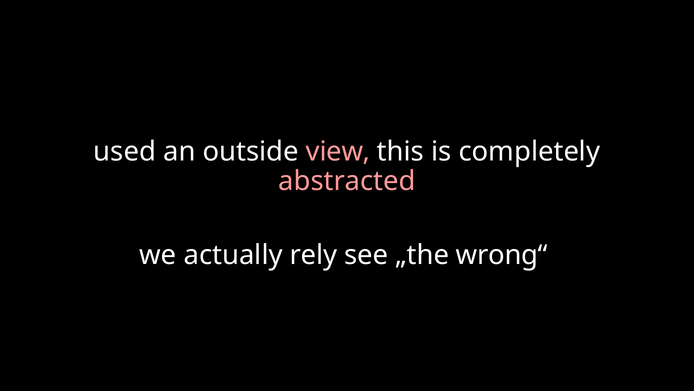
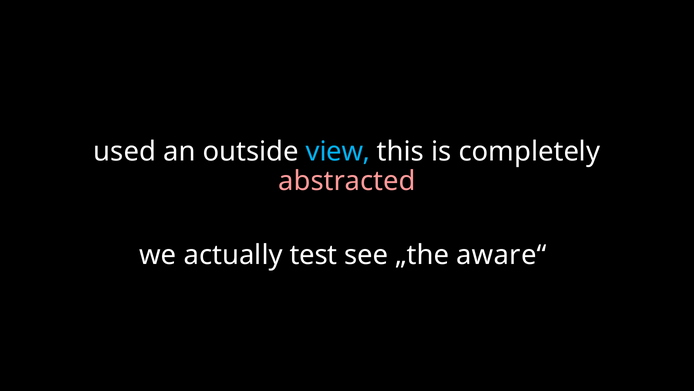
view colour: pink -> light blue (338, 151)
rely: rely -> test (314, 255)
wrong“: wrong“ -> aware“ (501, 255)
